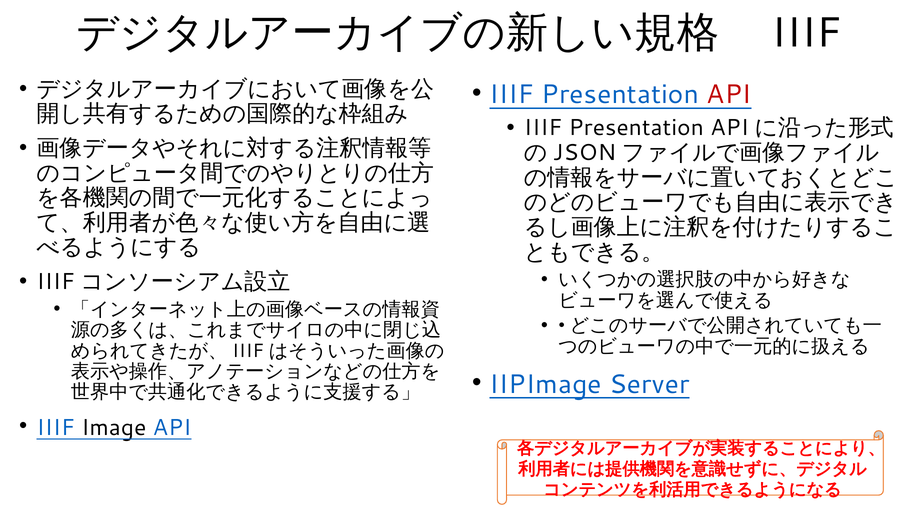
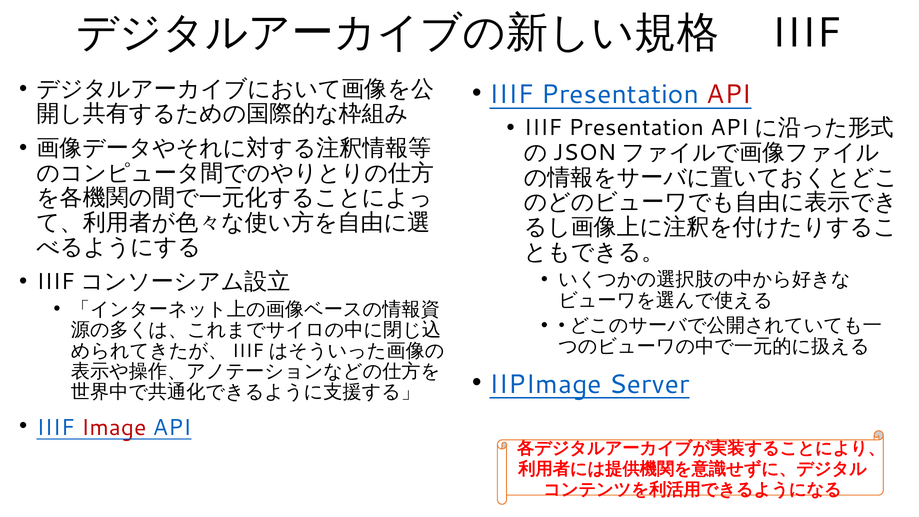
Image colour: black -> red (114, 427)
